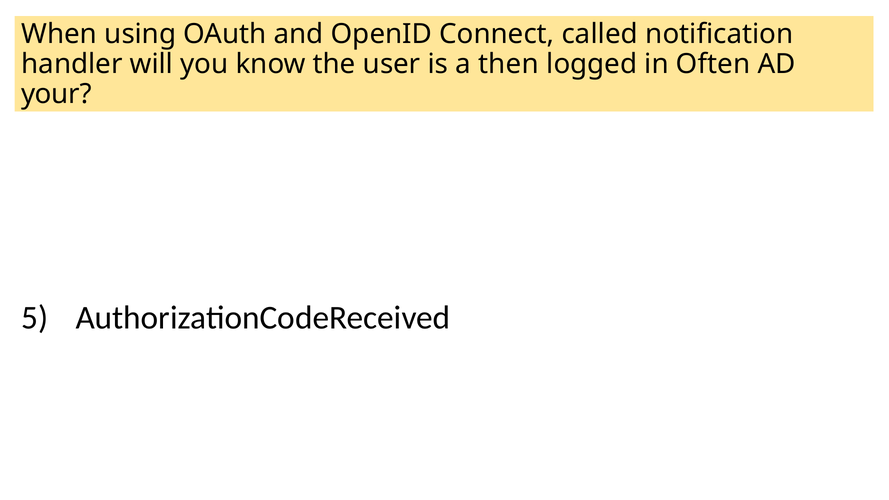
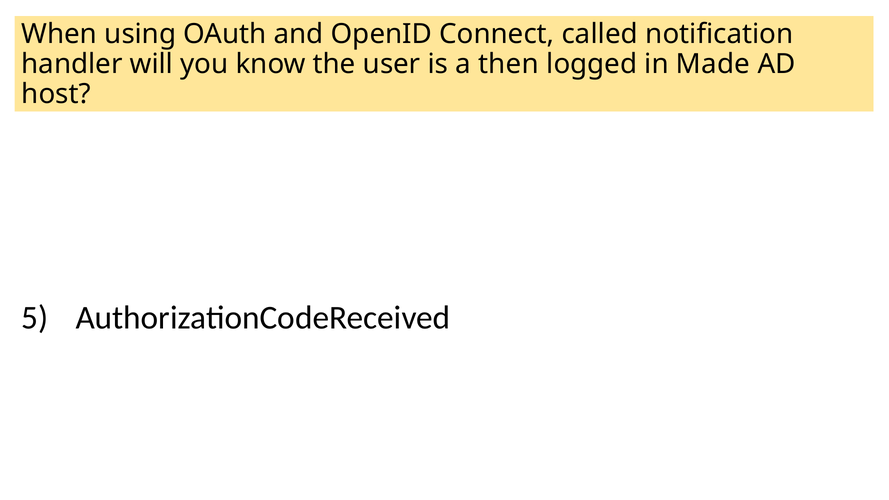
Often: Often -> Made (713, 64)
your: your -> host (56, 94)
